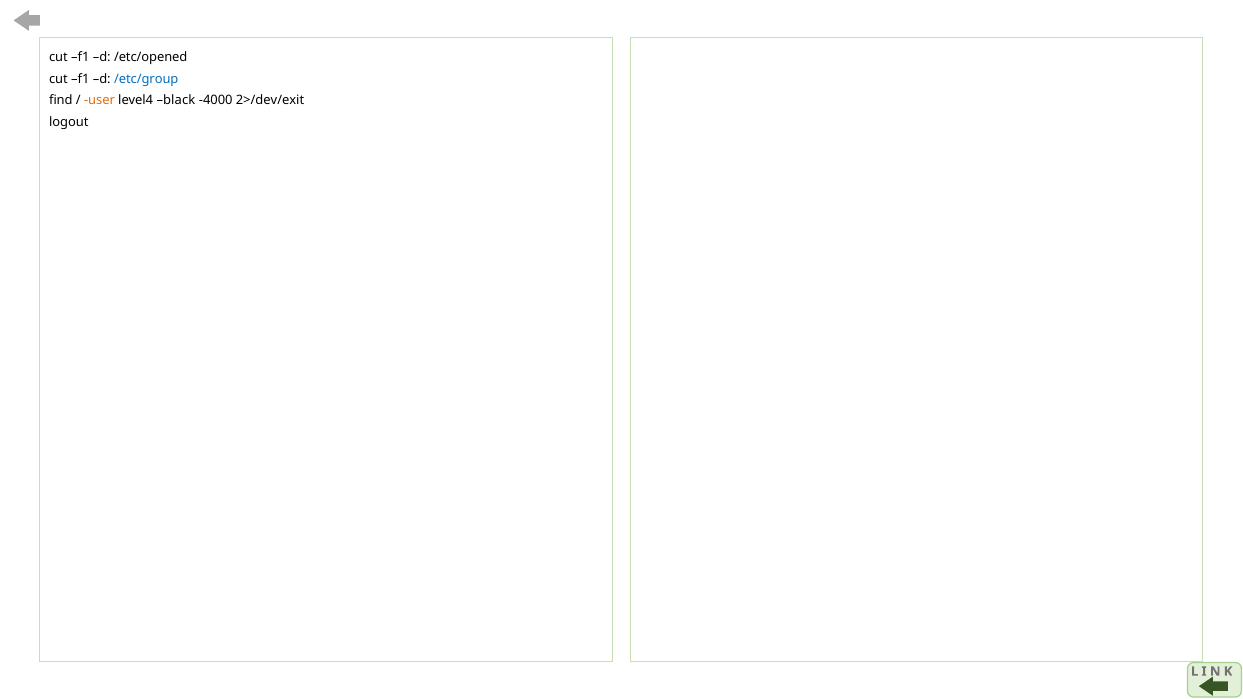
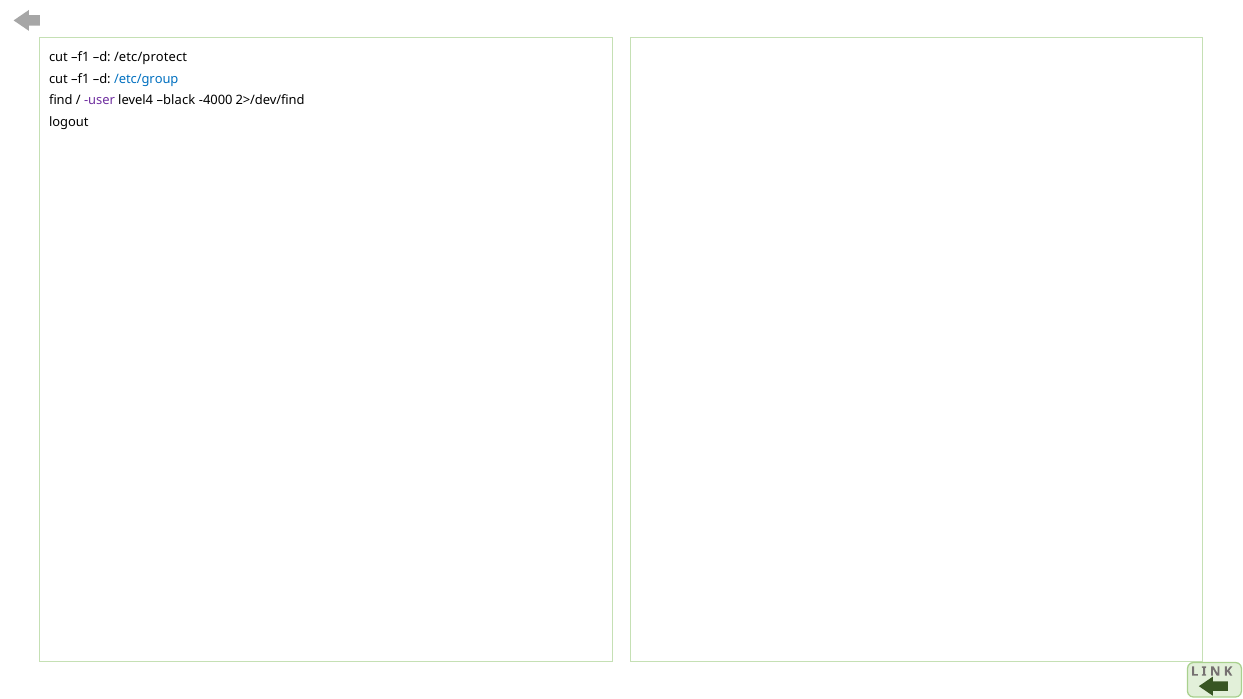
/etc/opened: /etc/opened -> /etc/protect (151, 57)
user colour: orange -> purple (100, 101)
2>/dev/exit: 2>/dev/exit -> 2>/dev/find (270, 101)
